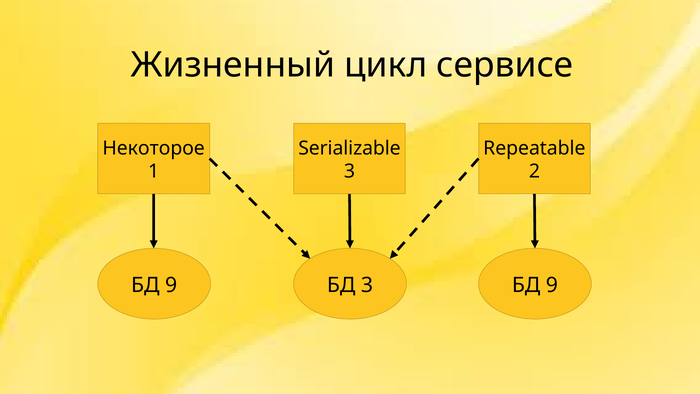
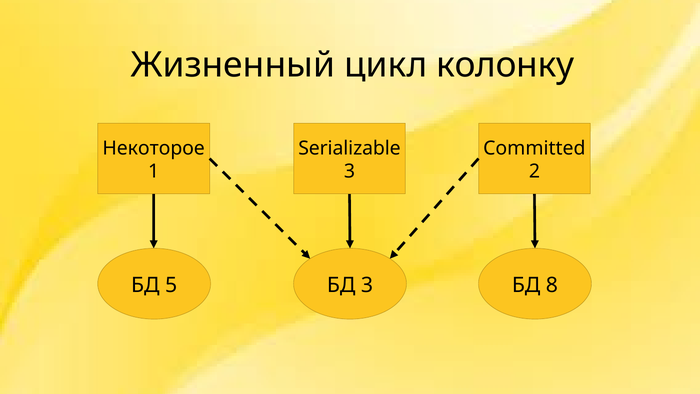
сервисе: сервисе -> колонку (505, 65)
Repeatable: Repeatable -> Committed (534, 148)
9: 9 -> 5 (171, 285)
9: 9 -> 8 (552, 285)
